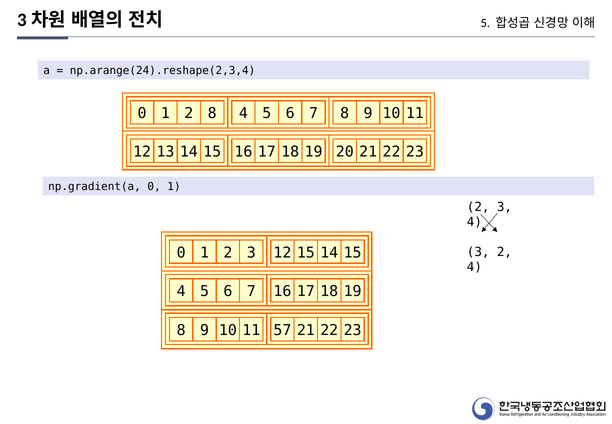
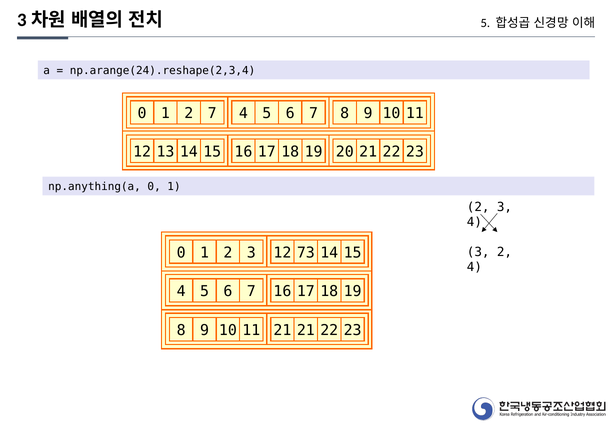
2 8: 8 -> 7 (212, 113)
np.gradient(a: np.gradient(a -> np.anything(a (95, 187)
12 15: 15 -> 73 (306, 252)
11 57: 57 -> 21 (282, 330)
